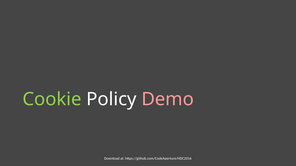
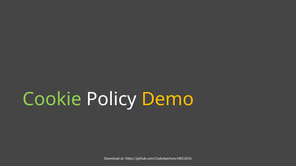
Demo colour: pink -> yellow (168, 100)
